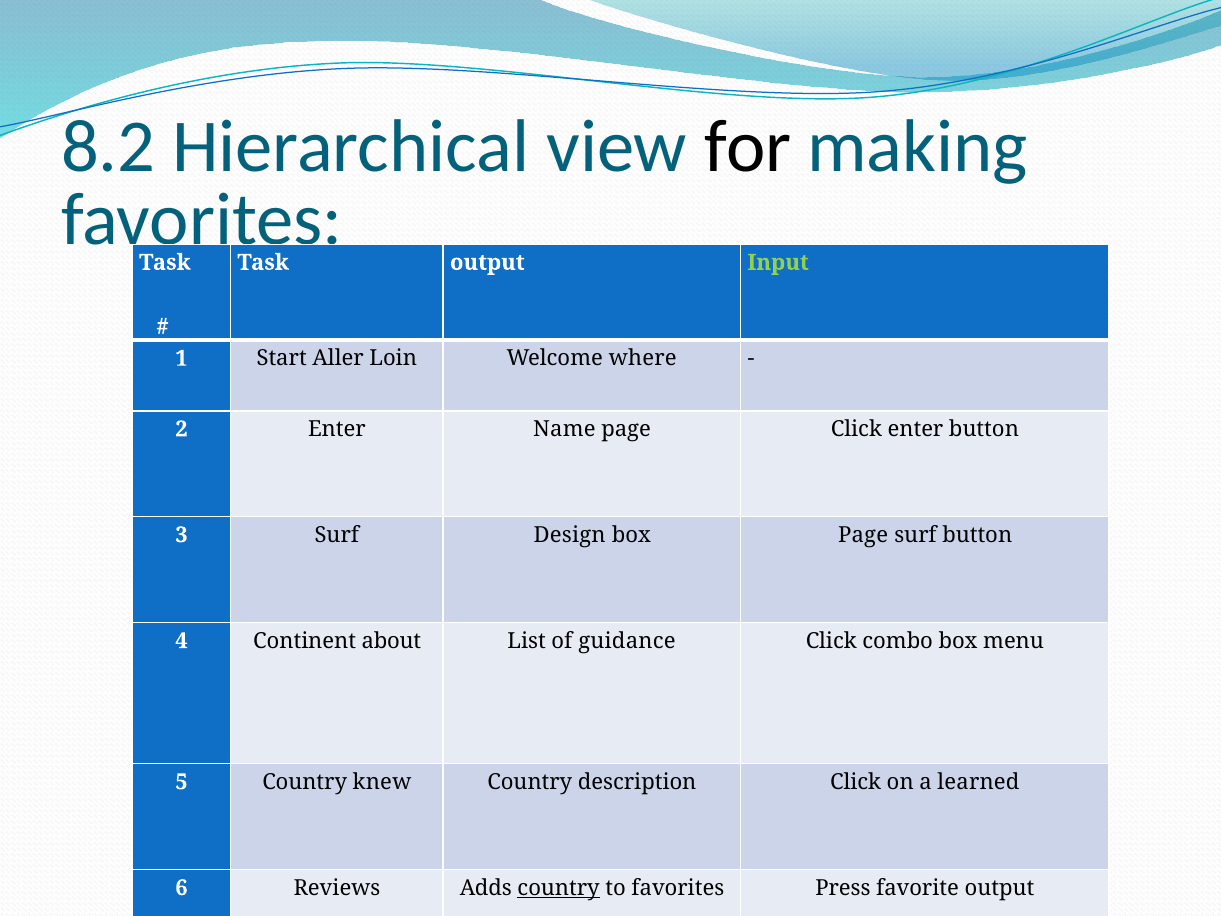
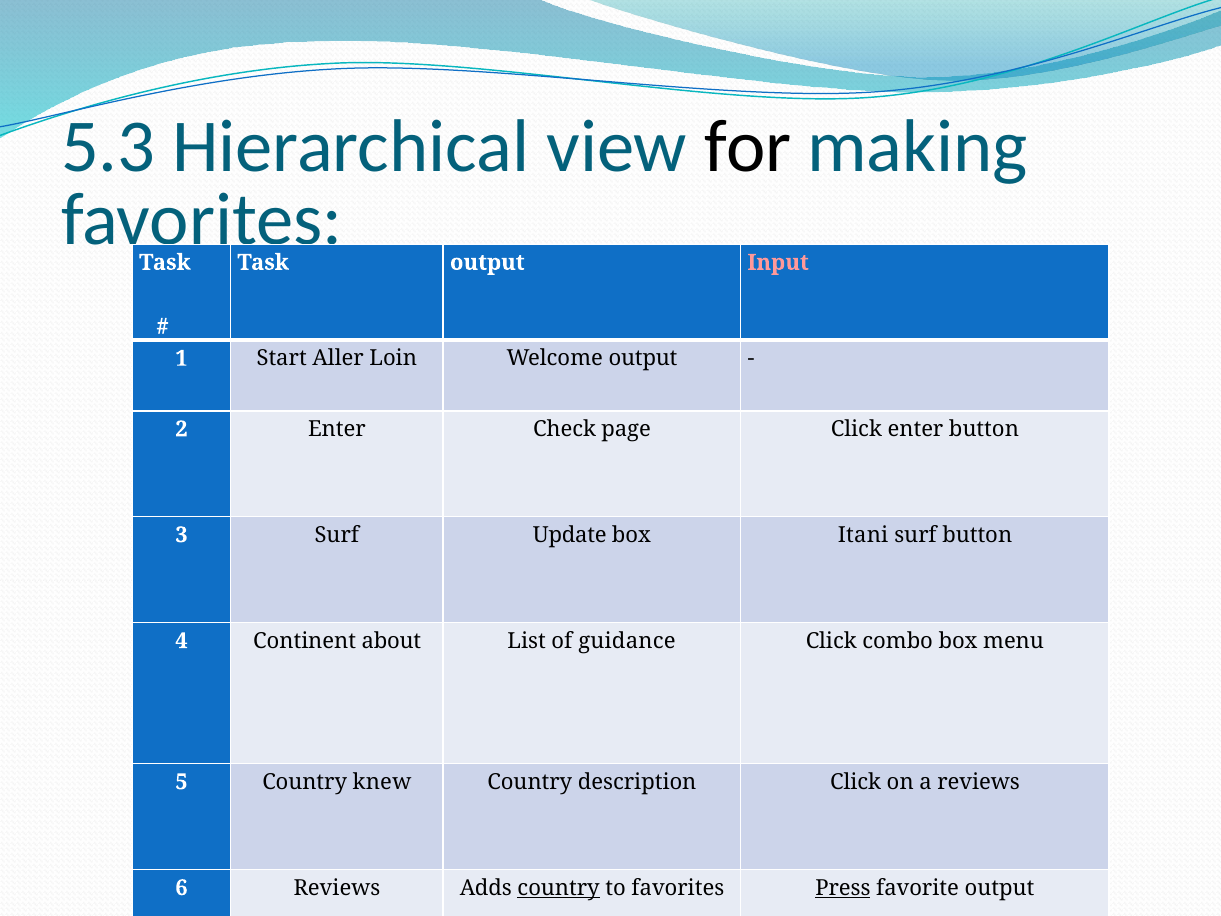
8.2: 8.2 -> 5.3 (108, 147)
Input colour: light green -> pink (778, 262)
Welcome where: where -> output (643, 358)
Name: Name -> Check (565, 429)
Design: Design -> Update (570, 535)
box Page: Page -> Itani (863, 535)
a learned: learned -> reviews (979, 782)
Press underline: none -> present (843, 888)
